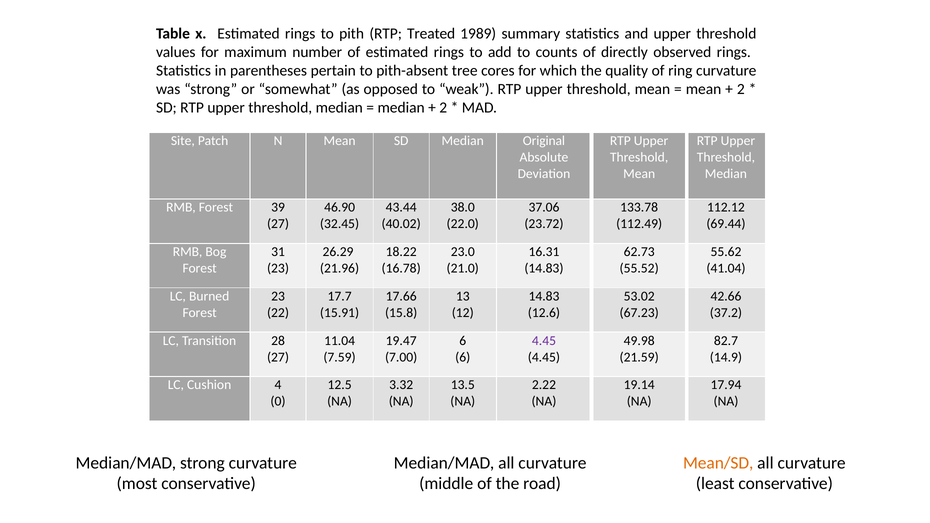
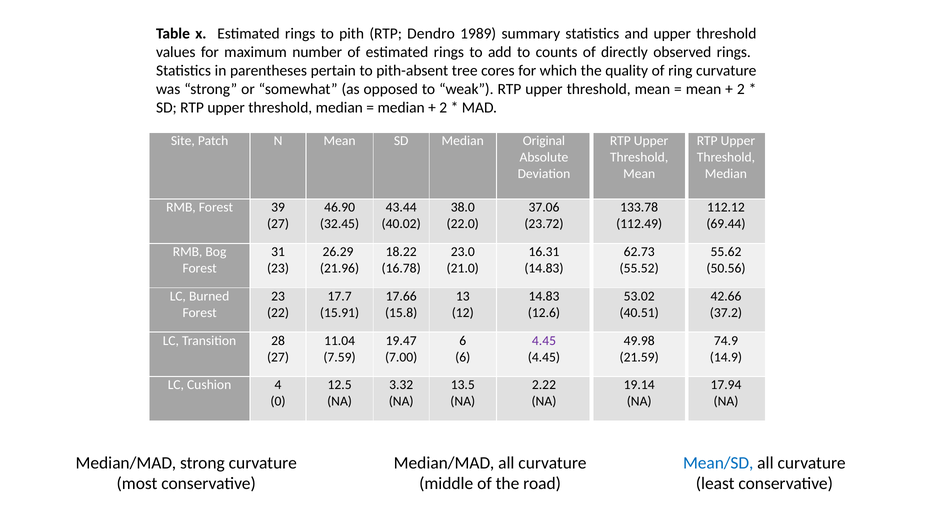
Treated: Treated -> Dendro (431, 33)
41.04: 41.04 -> 50.56 (726, 268)
67.23: 67.23 -> 40.51 (639, 313)
82.7: 82.7 -> 74.9 (726, 341)
Mean/SD colour: orange -> blue (718, 463)
